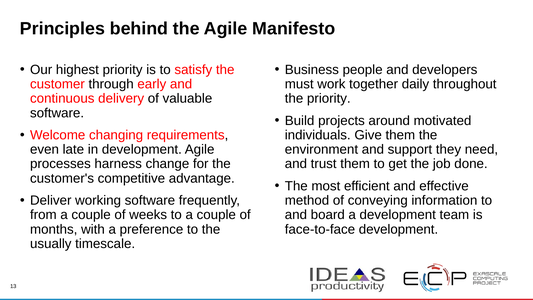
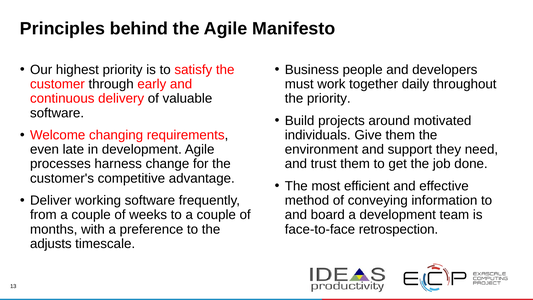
face-to-face development: development -> retrospection (398, 229)
usually: usually -> adjusts (51, 244)
